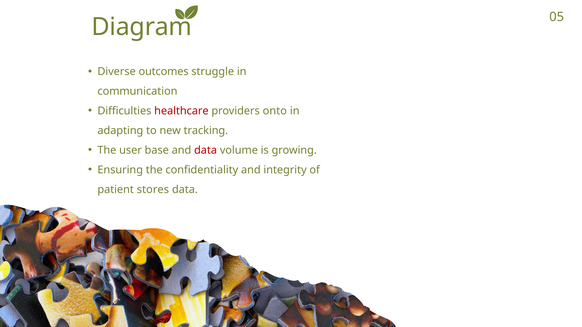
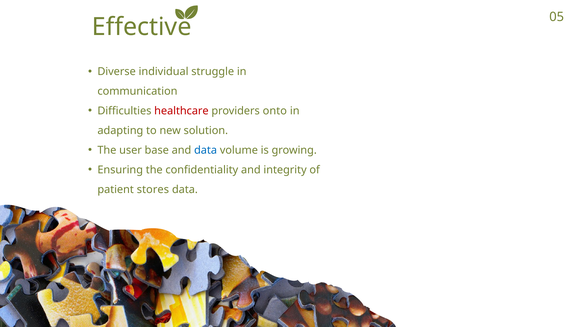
Diagram: Diagram -> Effective (142, 27)
outcomes: outcomes -> individual (164, 72)
tracking: tracking -> solution (206, 131)
data colour: red -> blue (206, 150)
